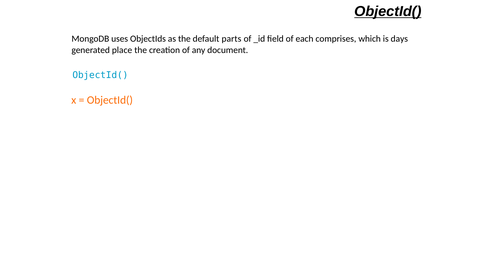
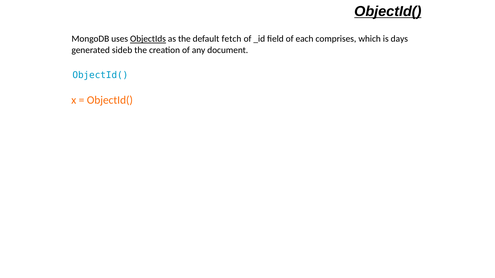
ObjectIds underline: none -> present (148, 39)
parts: parts -> fetch (231, 39)
place: place -> sideb (122, 50)
